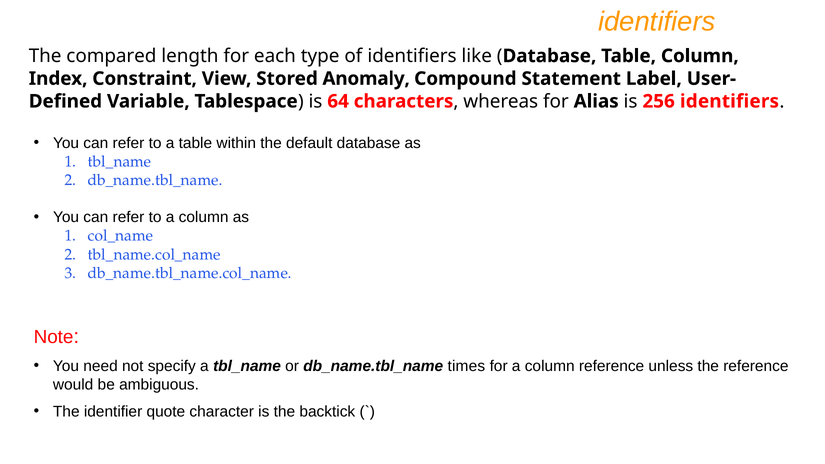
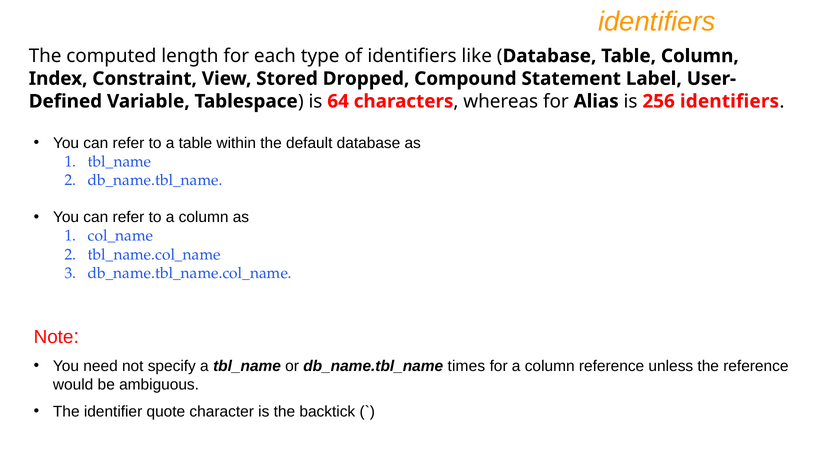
compared: compared -> computed (111, 56)
Anomaly: Anomaly -> Dropped (366, 79)
